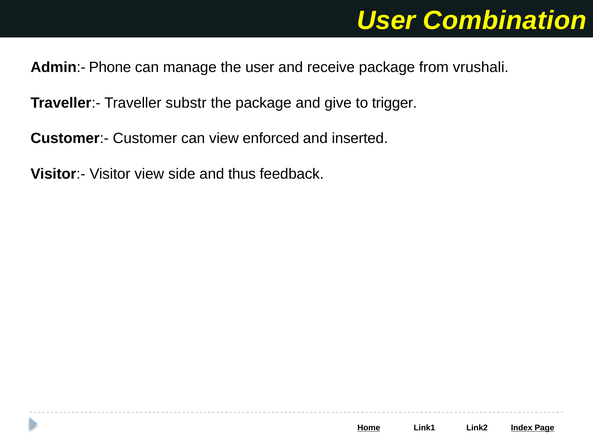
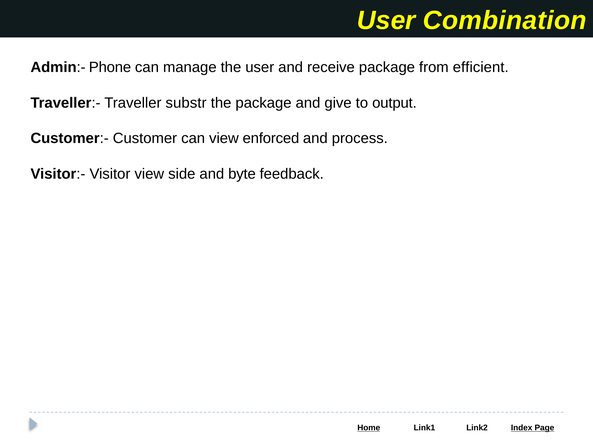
vrushali: vrushali -> efficient (481, 67)
trigger: trigger -> output (394, 103)
inserted: inserted -> process (360, 138)
thus: thus -> byte (242, 174)
